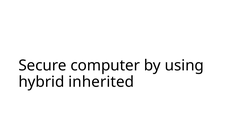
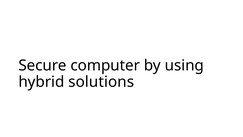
inherited: inherited -> solutions (101, 82)
